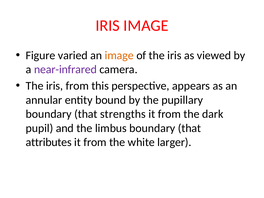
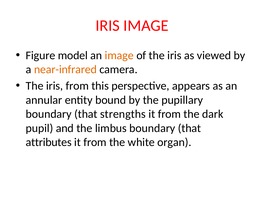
varied: varied -> model (73, 55)
near-infrared colour: purple -> orange (65, 69)
larger: larger -> organ (174, 142)
